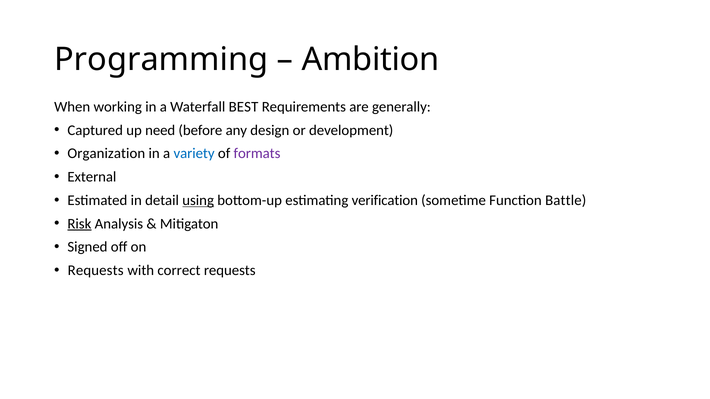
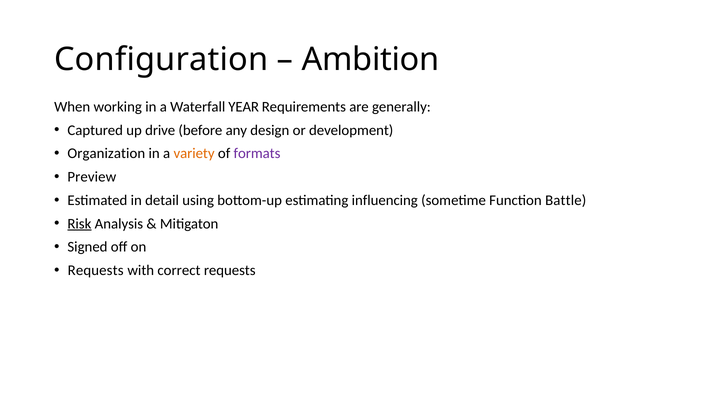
Programming: Programming -> Configuration (161, 60)
BEST: BEST -> YEAR (244, 107)
need: need -> drive (160, 130)
variety colour: blue -> orange (194, 154)
External: External -> Preview (92, 177)
using underline: present -> none (198, 201)
verification: verification -> influencing (385, 201)
